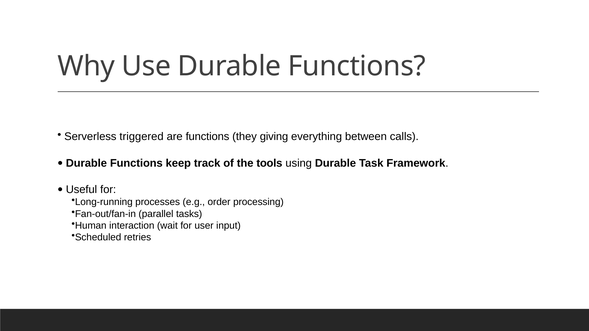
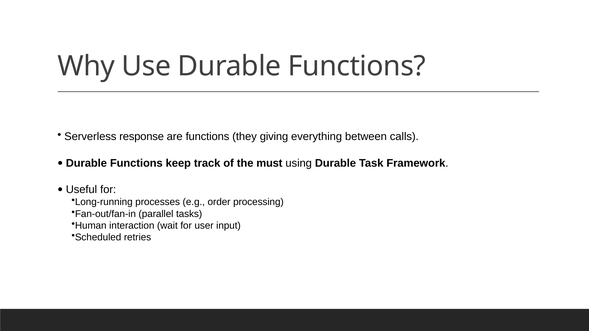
triggered: triggered -> response (142, 137)
tools: tools -> must (269, 163)
